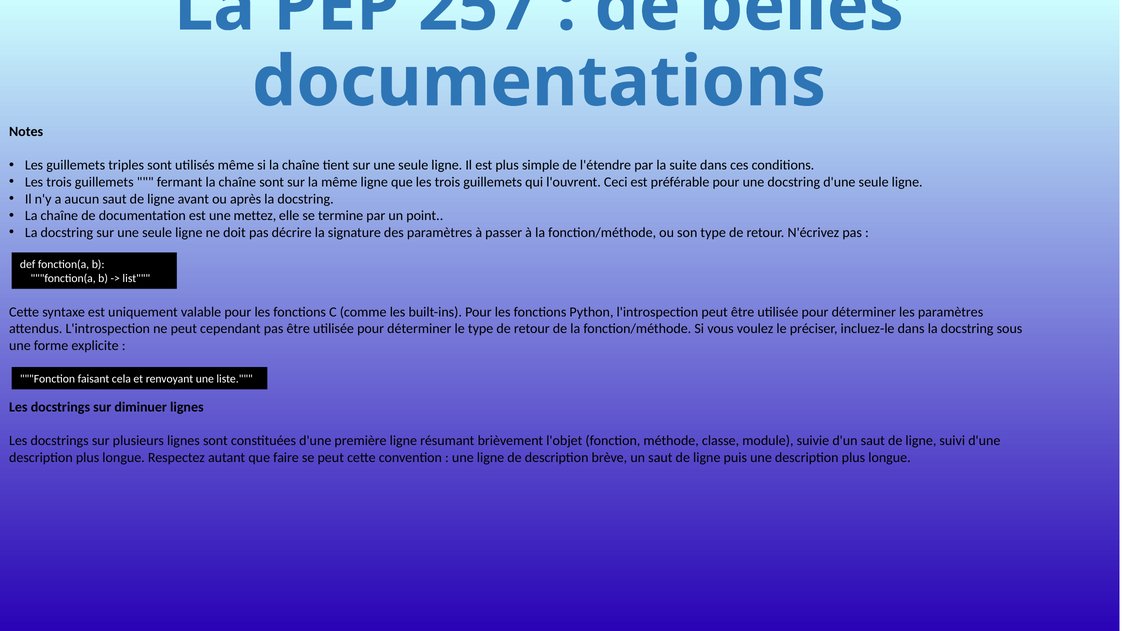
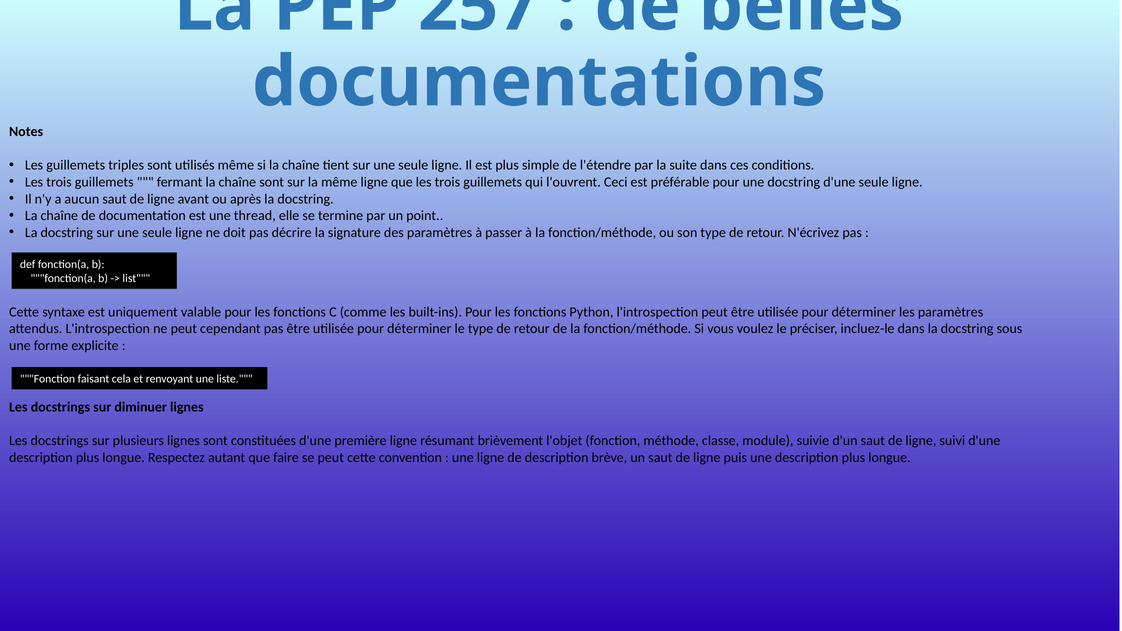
mettez: mettez -> thread (255, 216)
